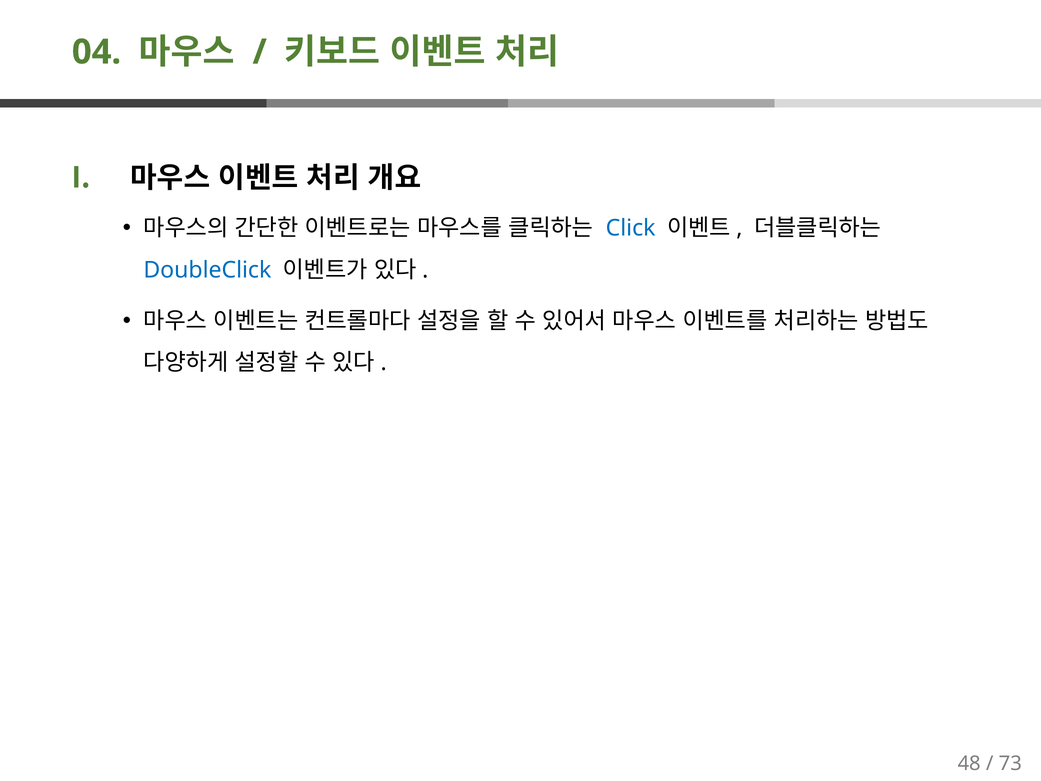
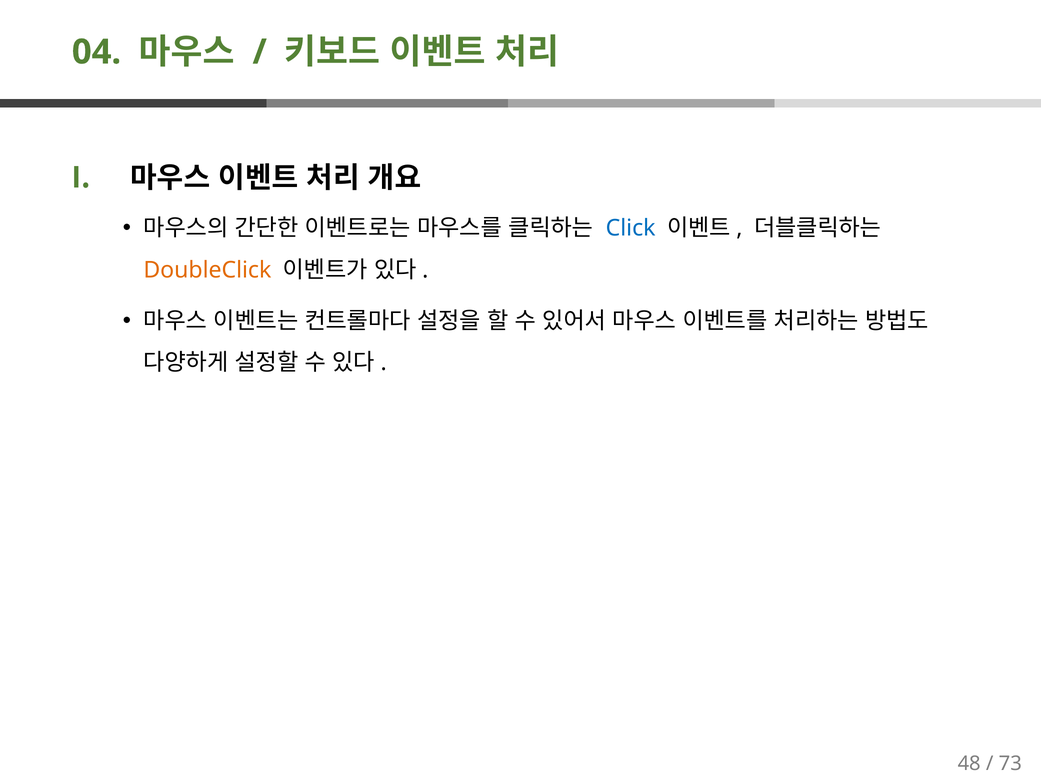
DoubleClick colour: blue -> orange (207, 270)
